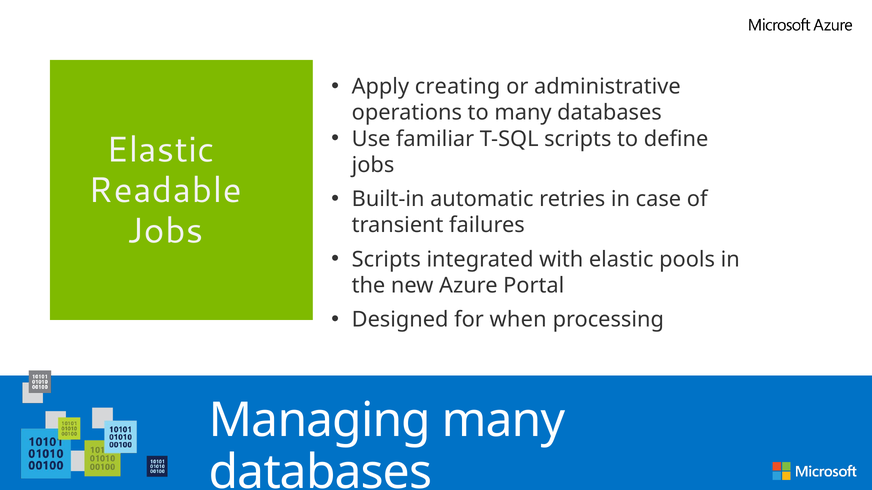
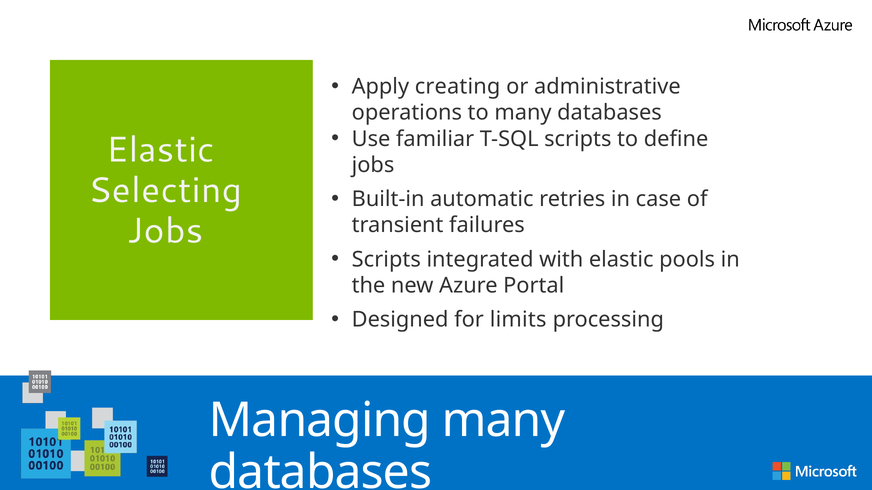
Readable: Readable -> Selecting (165, 191)
when: when -> limits (518, 320)
